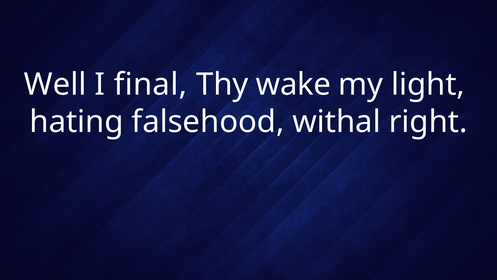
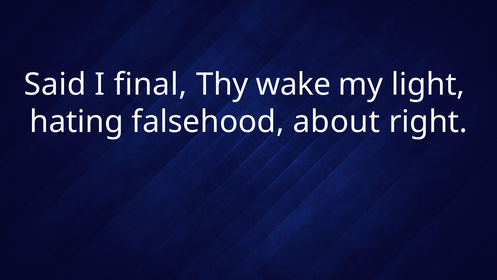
Well: Well -> Said (55, 84)
withal: withal -> about (336, 122)
